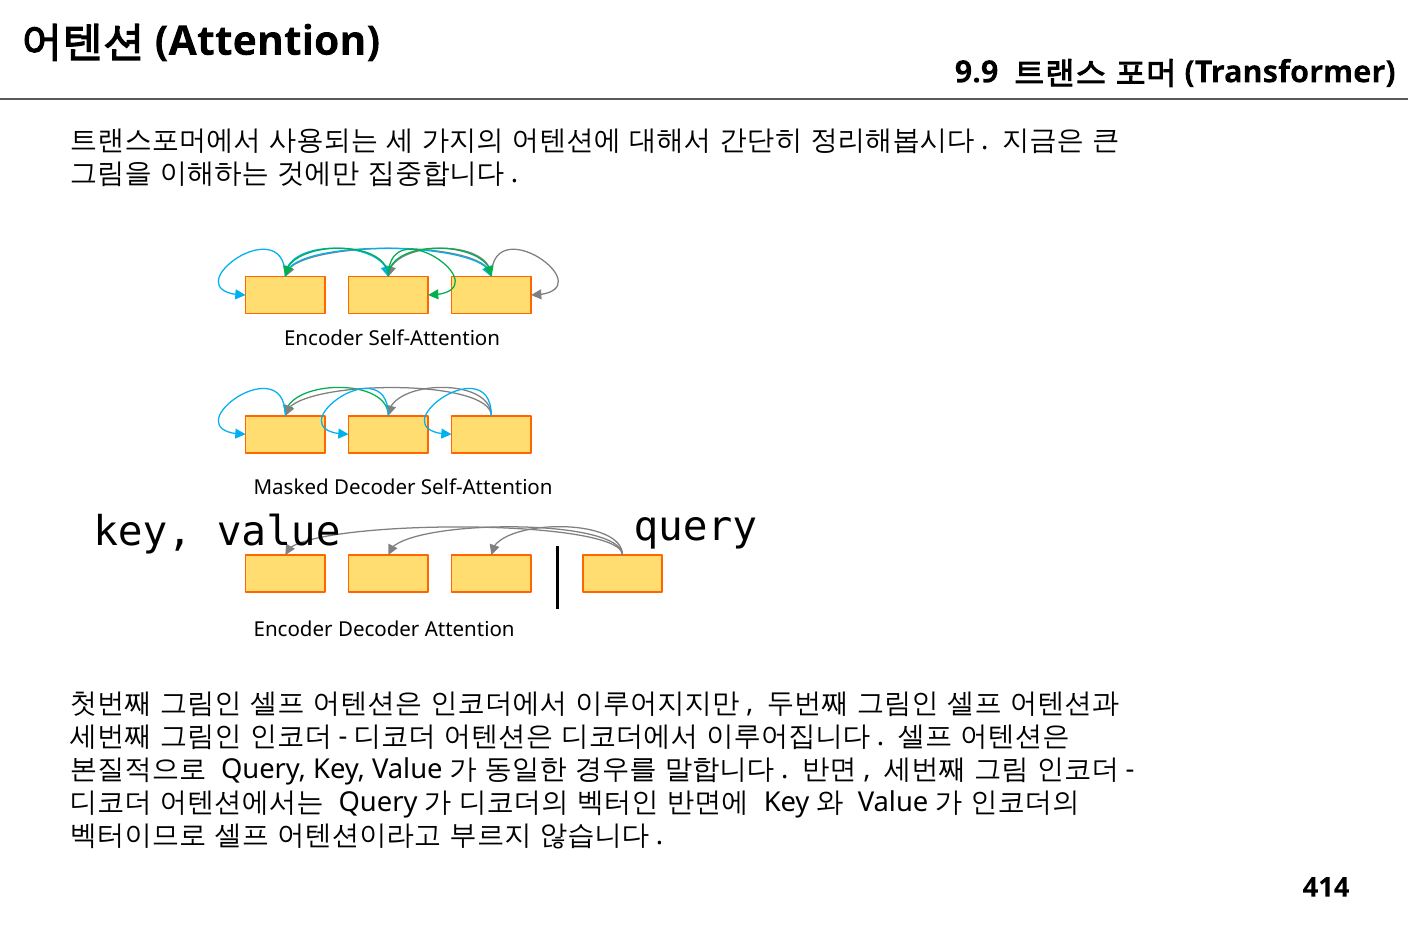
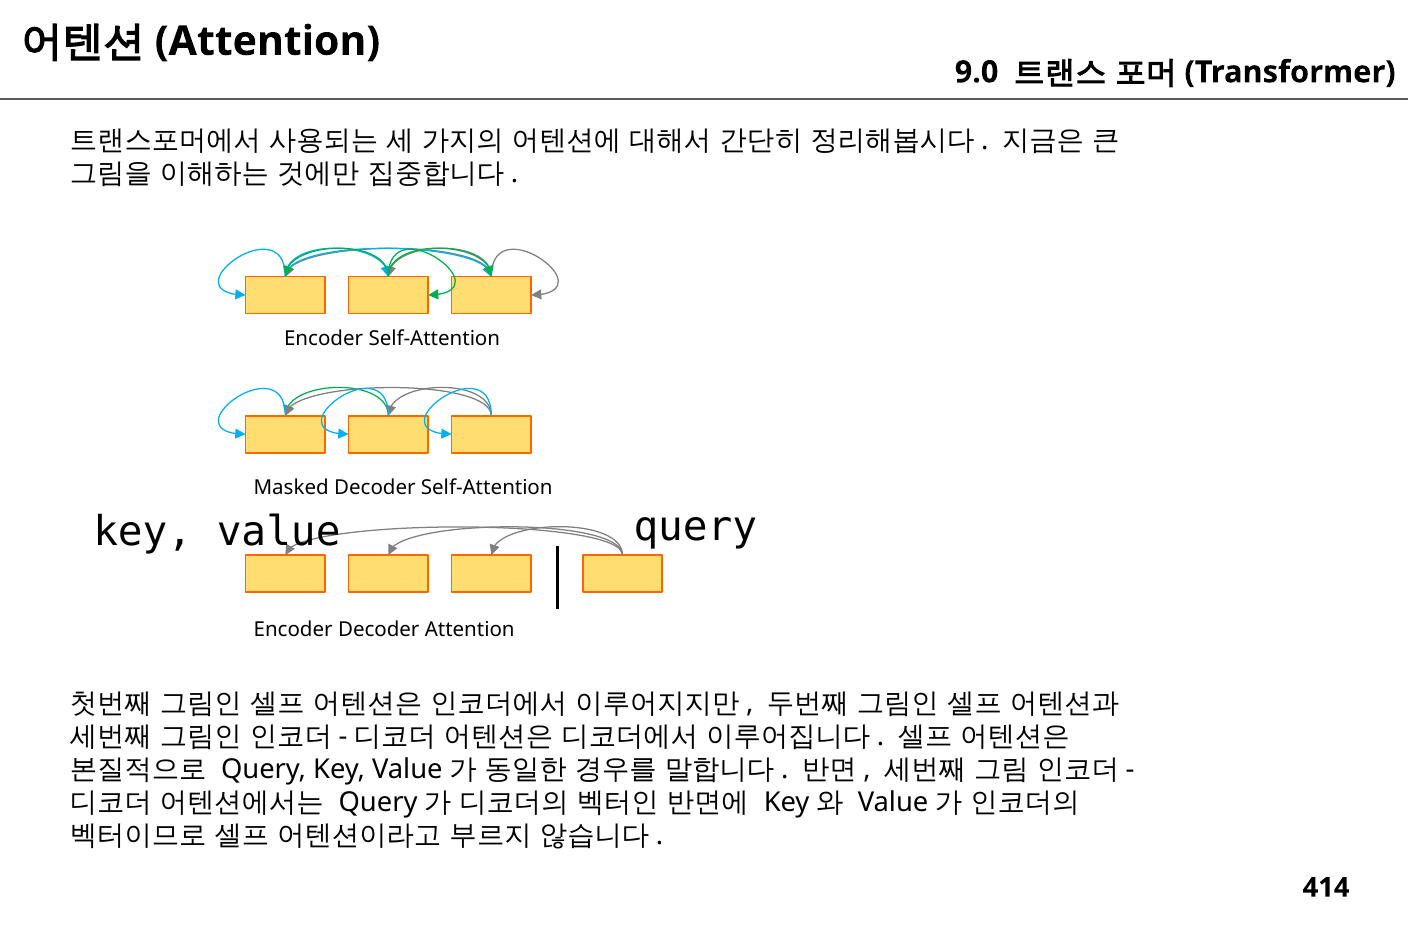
9.9: 9.9 -> 9.0 (977, 72)
